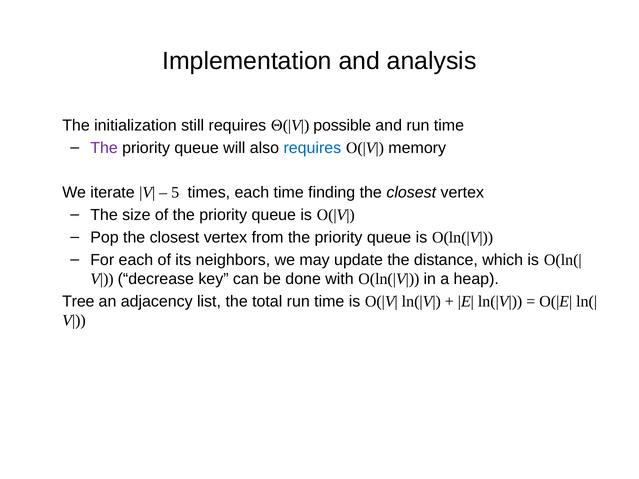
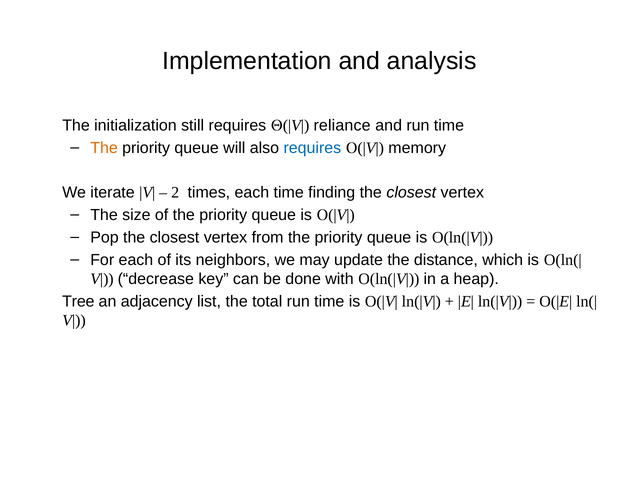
possible: possible -> reliance (342, 126)
The colour: purple -> orange (104, 148)
5: 5 -> 2 (175, 193)
